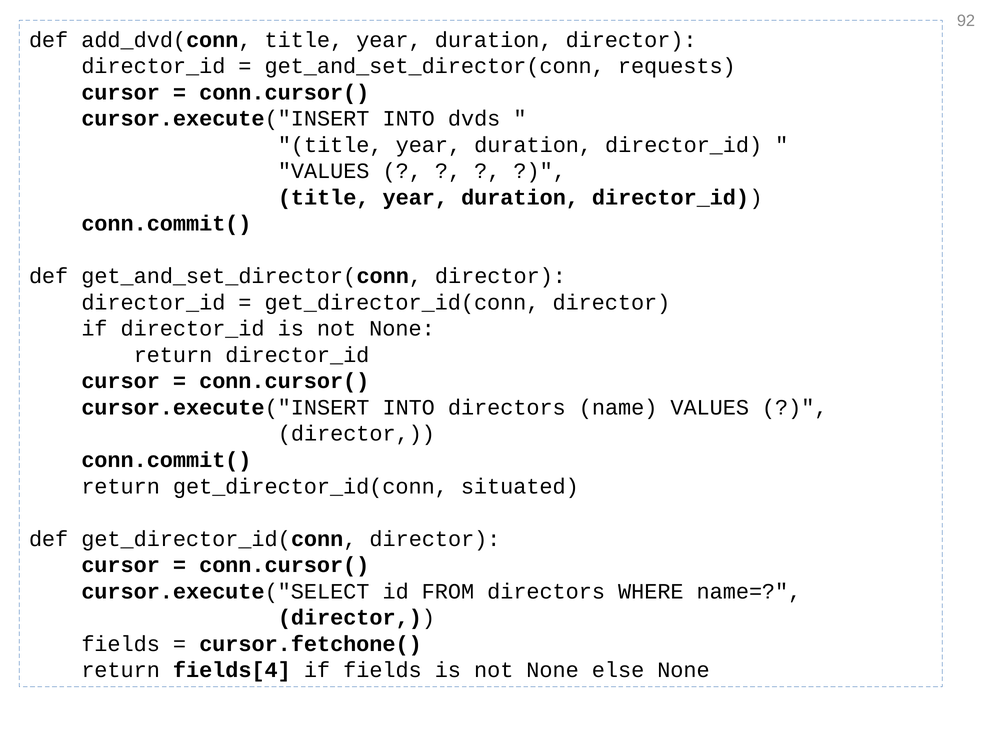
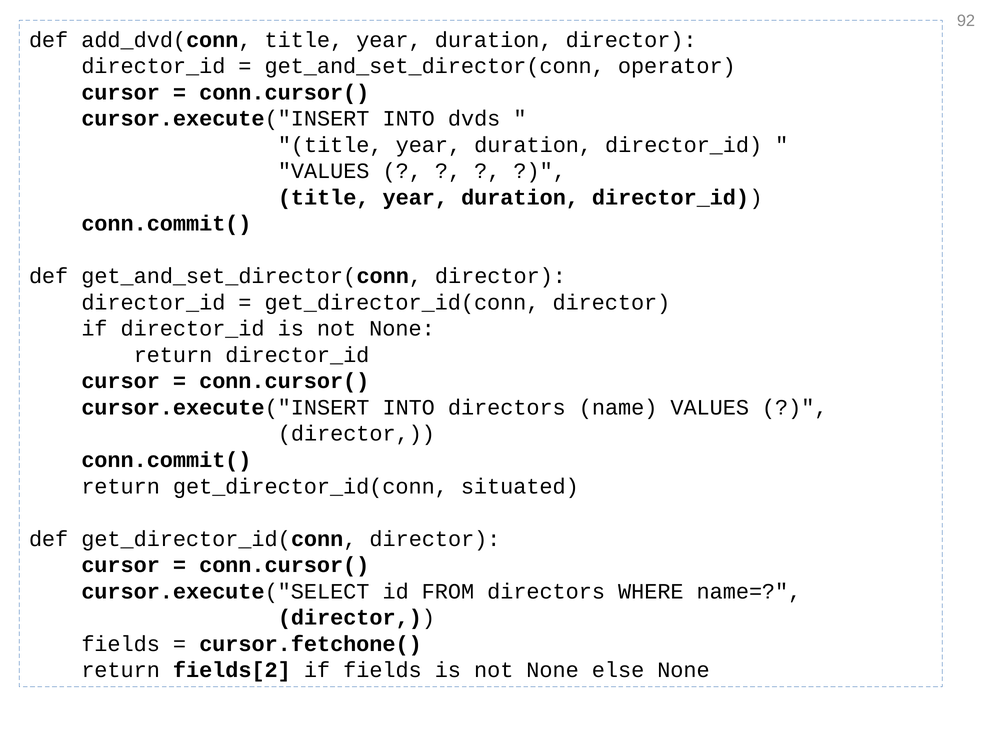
requests: requests -> operator (677, 66)
fields[4: fields[4 -> fields[2 (232, 670)
